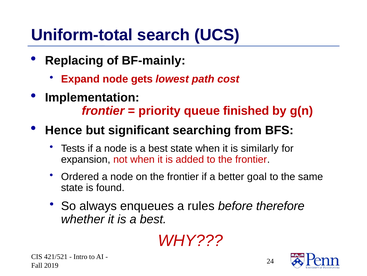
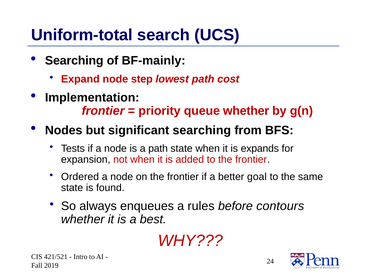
Replacing: Replacing -> Searching (74, 60)
gets: gets -> step (142, 79)
queue finished: finished -> whether (246, 111)
Hence: Hence -> Nodes (64, 130)
node is a best: best -> path (158, 148)
similarly: similarly -> expands (260, 148)
therefore: therefore -> contours (280, 205)
